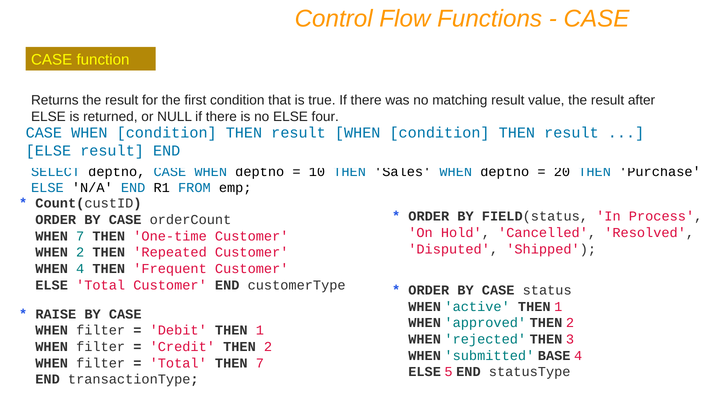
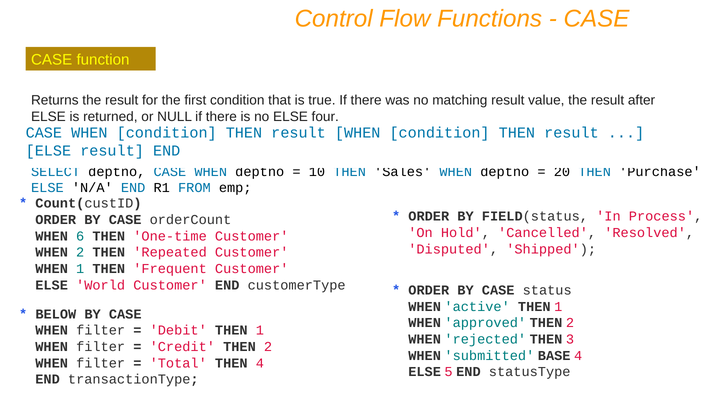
WHEN 7: 7 -> 6 (80, 236)
WHEN 4: 4 -> 1 (80, 268)
ELSE Total: Total -> World (101, 285)
RAISE: RAISE -> BELOW (56, 314)
THEN 7: 7 -> 4 (260, 363)
